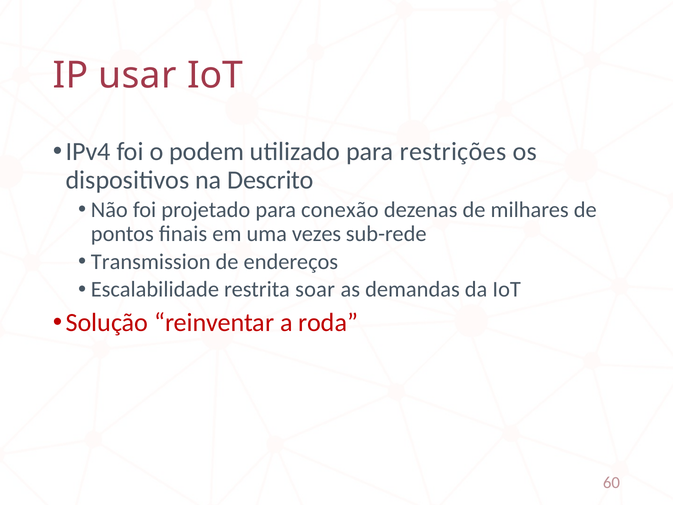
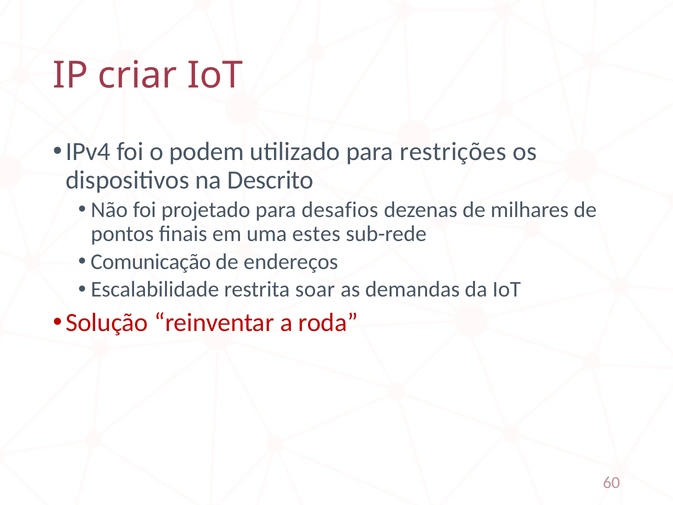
usar: usar -> criar (138, 75)
conexão: conexão -> desafios (340, 210)
vezes: vezes -> estes (316, 234)
Transmission: Transmission -> Comunicação (151, 262)
